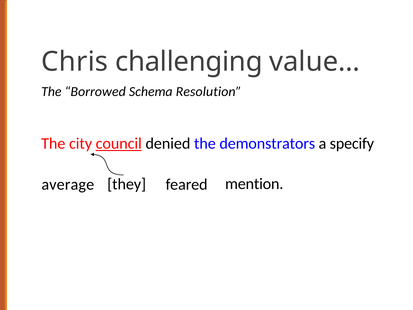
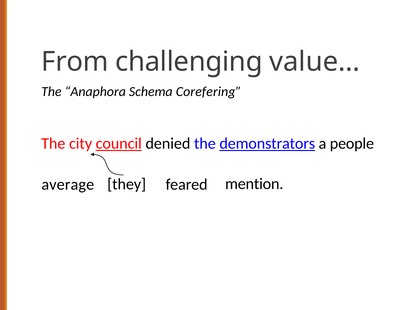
Chris: Chris -> From (75, 62)
Borrowed: Borrowed -> Anaphora (95, 92)
Resolution: Resolution -> Corefering (209, 92)
demonstrators underline: none -> present (267, 144)
specify: specify -> people (352, 144)
